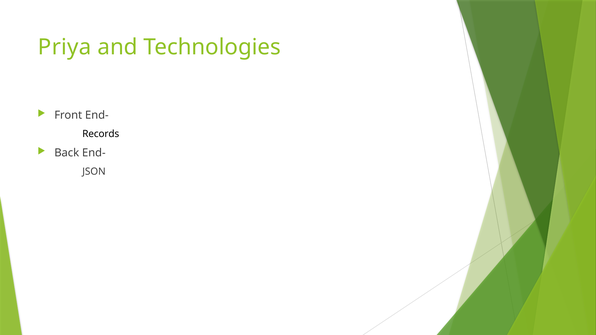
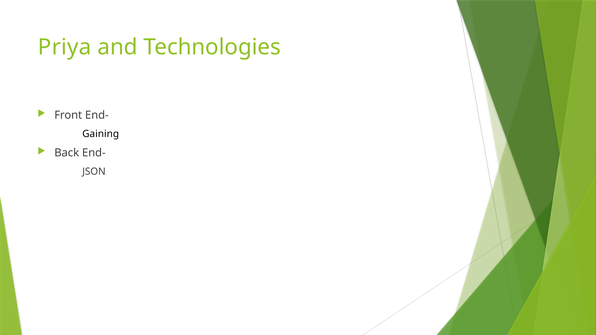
Records: Records -> Gaining (101, 134)
